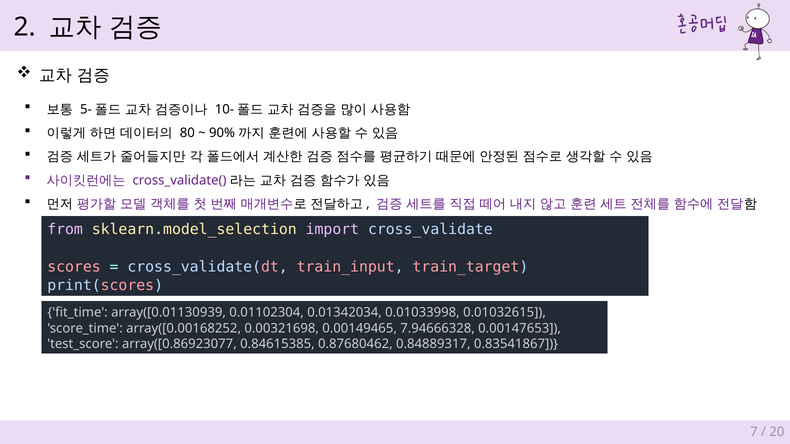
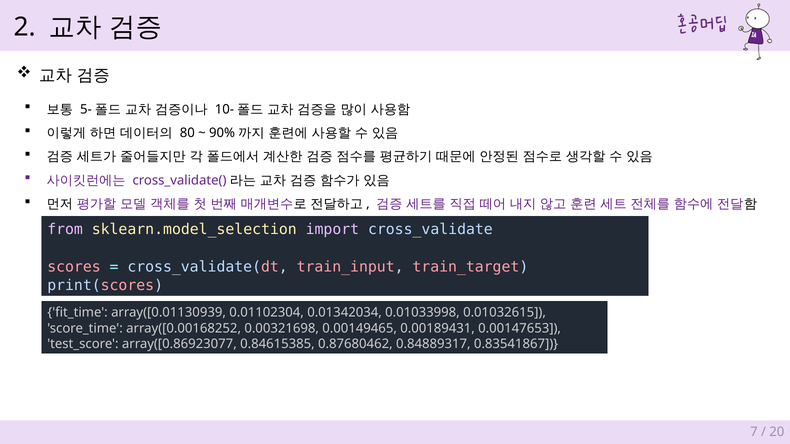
7.94666328: 7.94666328 -> 0.00189431 (438, 329)
